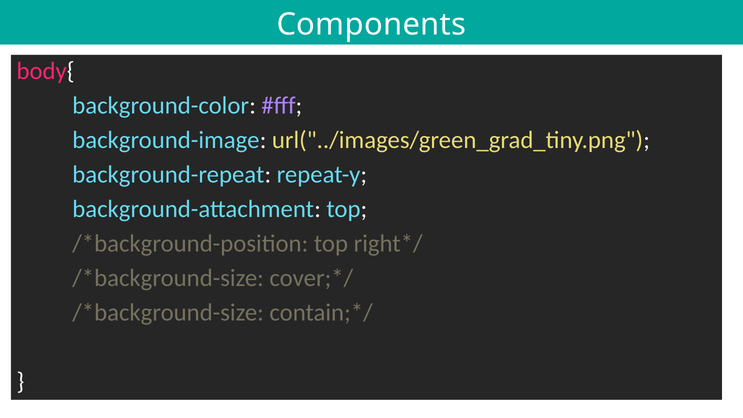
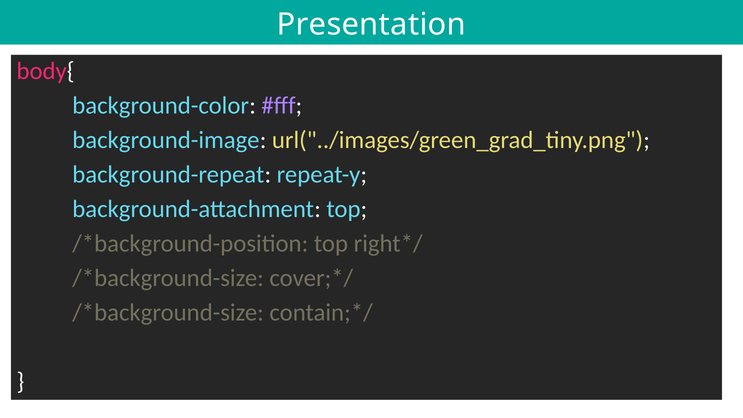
Components: Components -> Presentation (371, 24)
